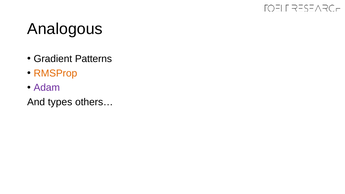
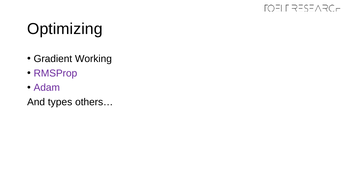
Analogous: Analogous -> Optimizing (65, 29)
Patterns: Patterns -> Working (93, 59)
RMSProp colour: orange -> purple (55, 73)
